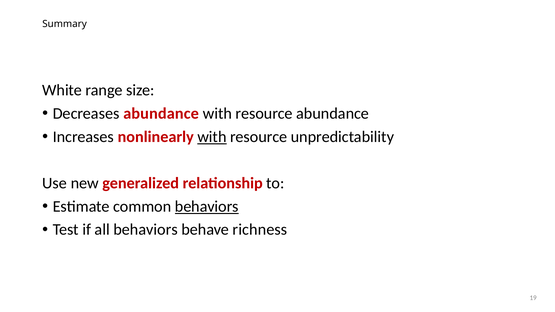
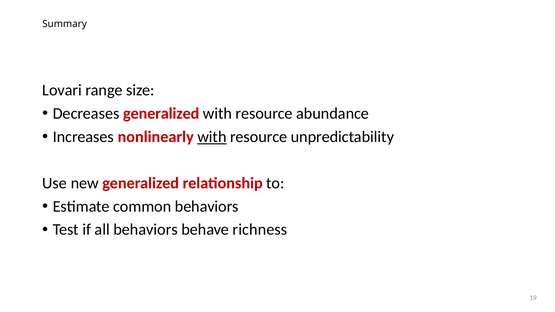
White: White -> Lovari (62, 90)
Decreases abundance: abundance -> generalized (161, 114)
behaviors underline: present -> none (207, 207)
